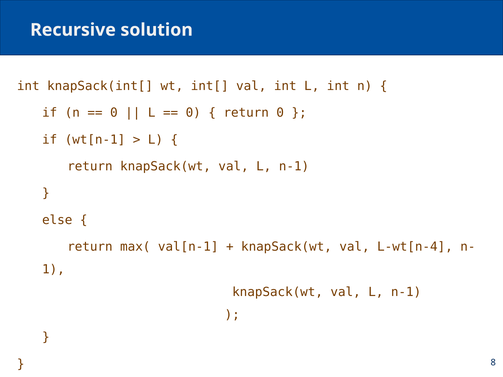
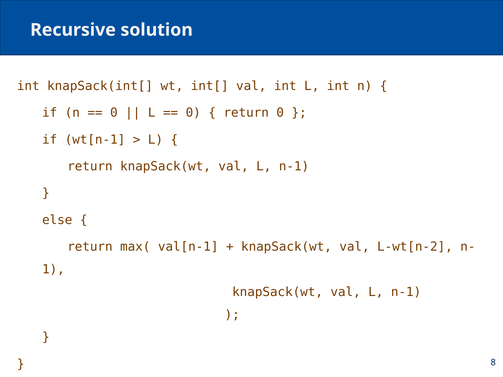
L-wt[n-4: L-wt[n-4 -> L-wt[n-2 (415, 247)
